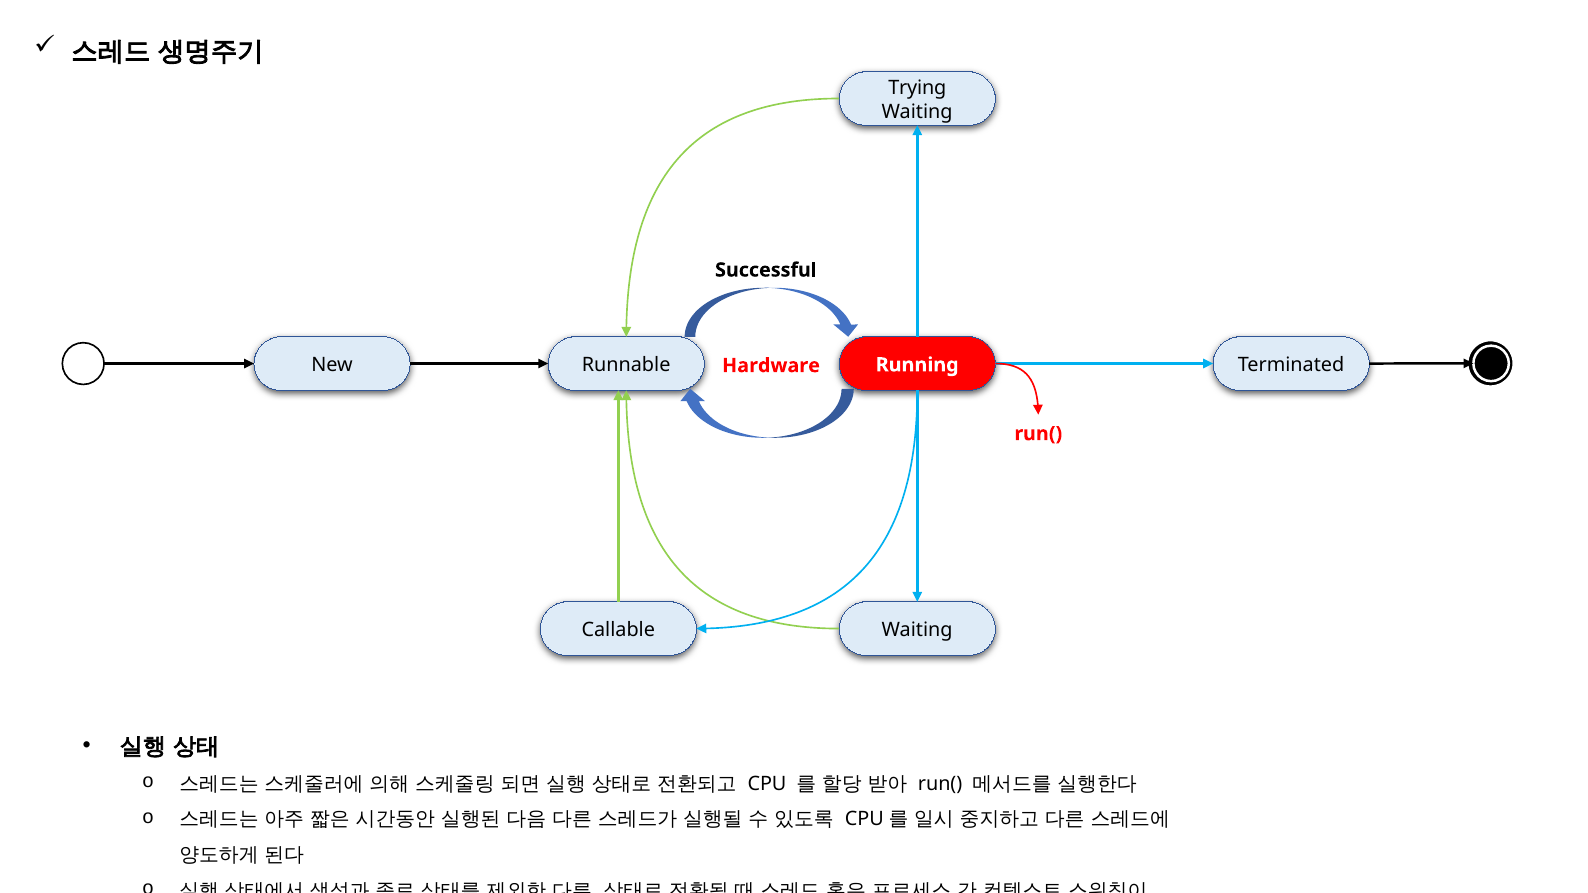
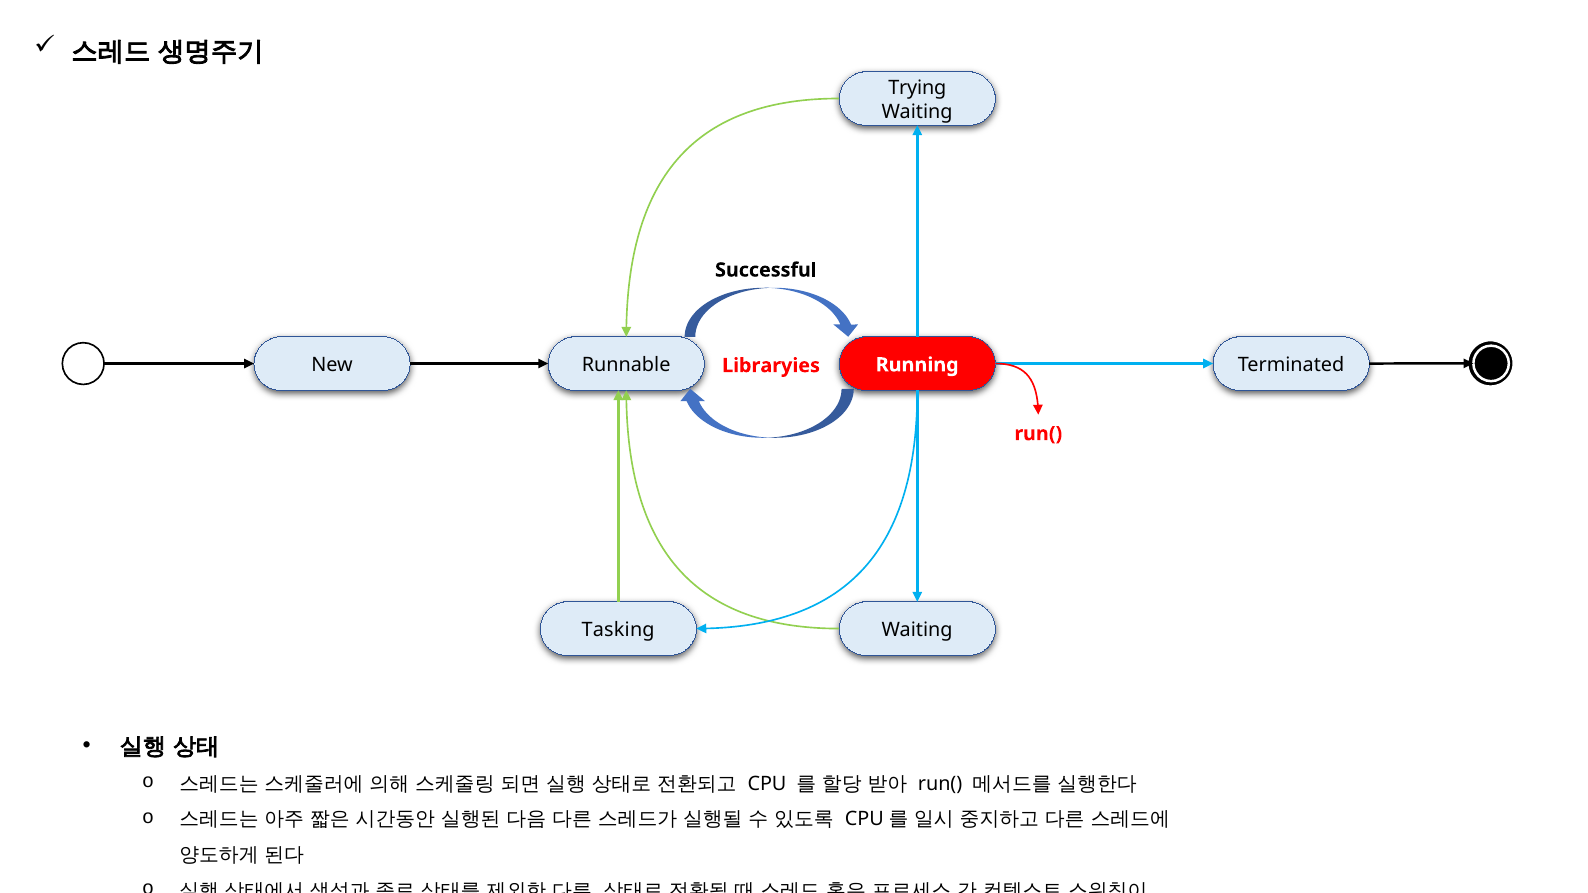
Hardware: Hardware -> Libraryies (771, 366)
Callable: Callable -> Tasking (618, 630)
